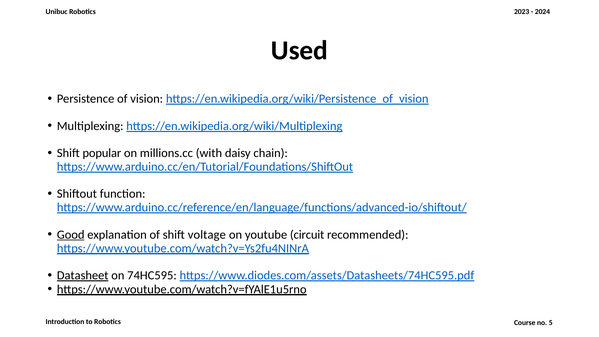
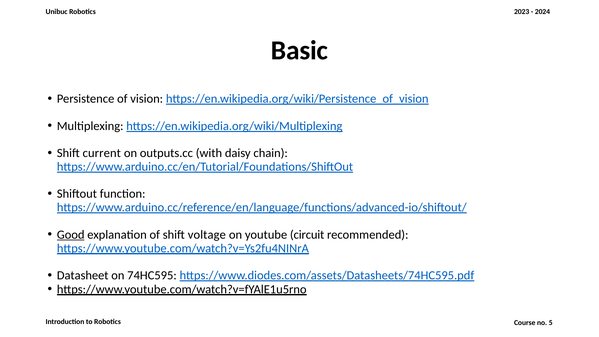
Used: Used -> Basic (300, 50)
popular: popular -> current (102, 153)
millions.cc: millions.cc -> outputs.cc (166, 153)
Datasheet underline: present -> none (83, 275)
